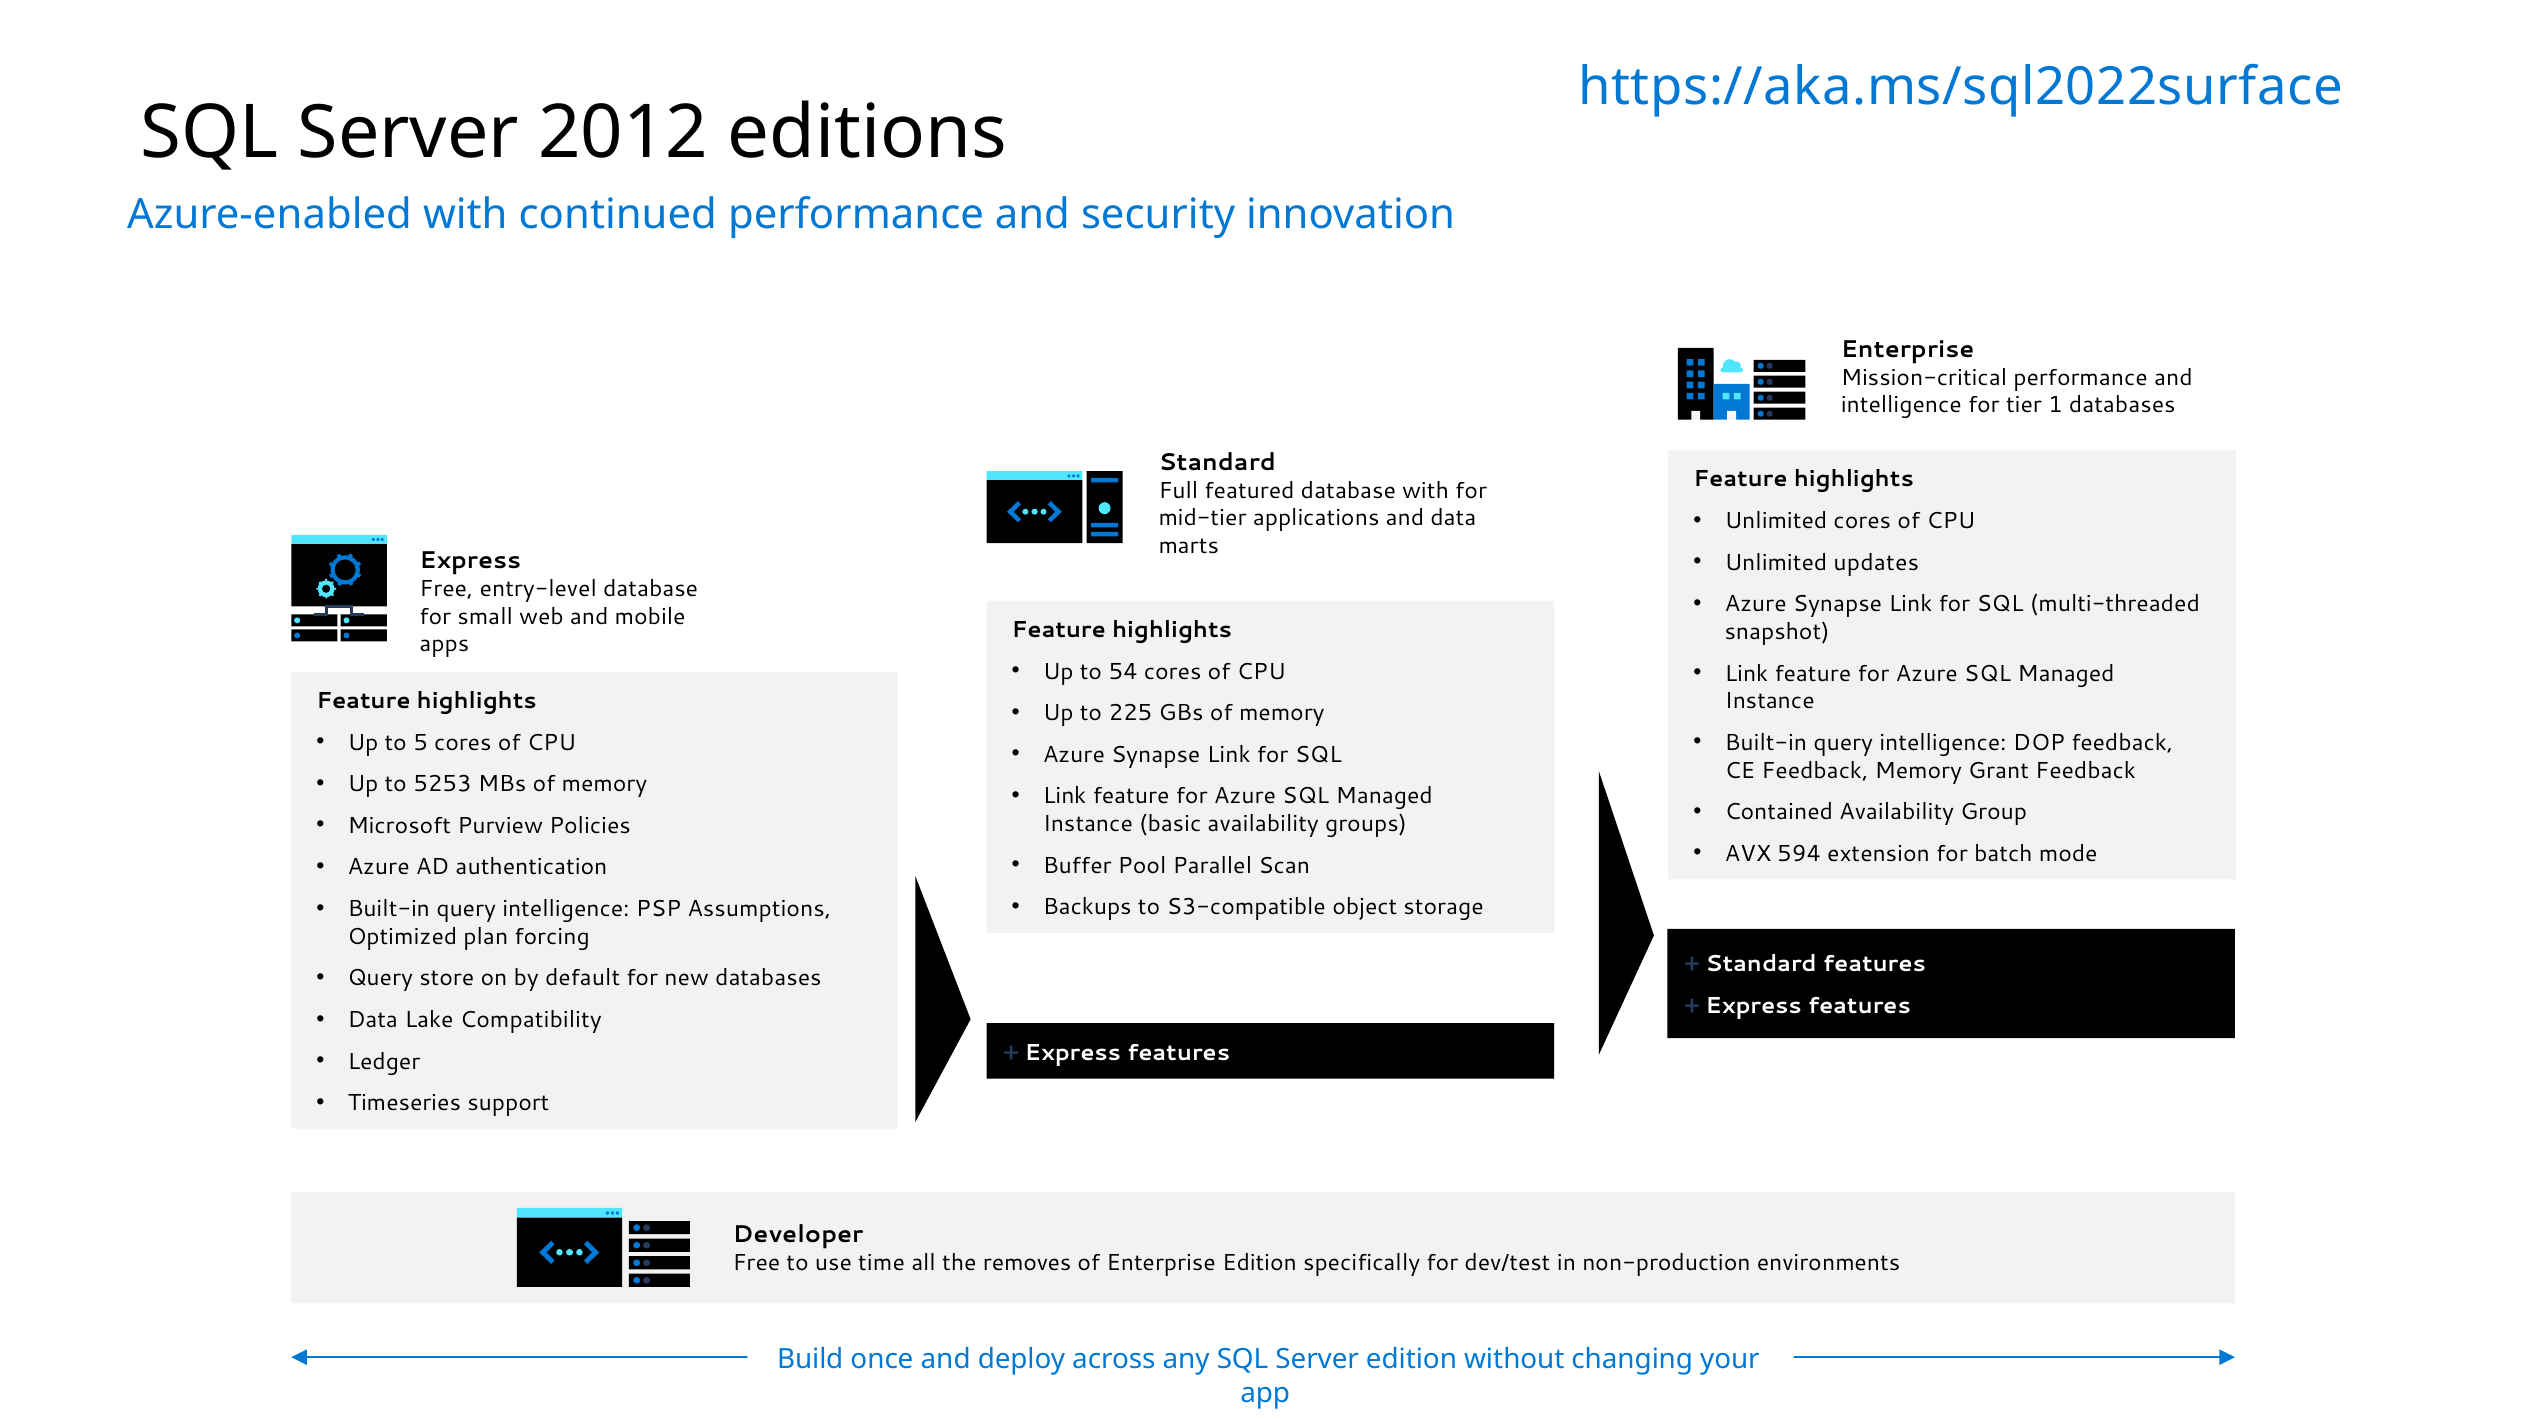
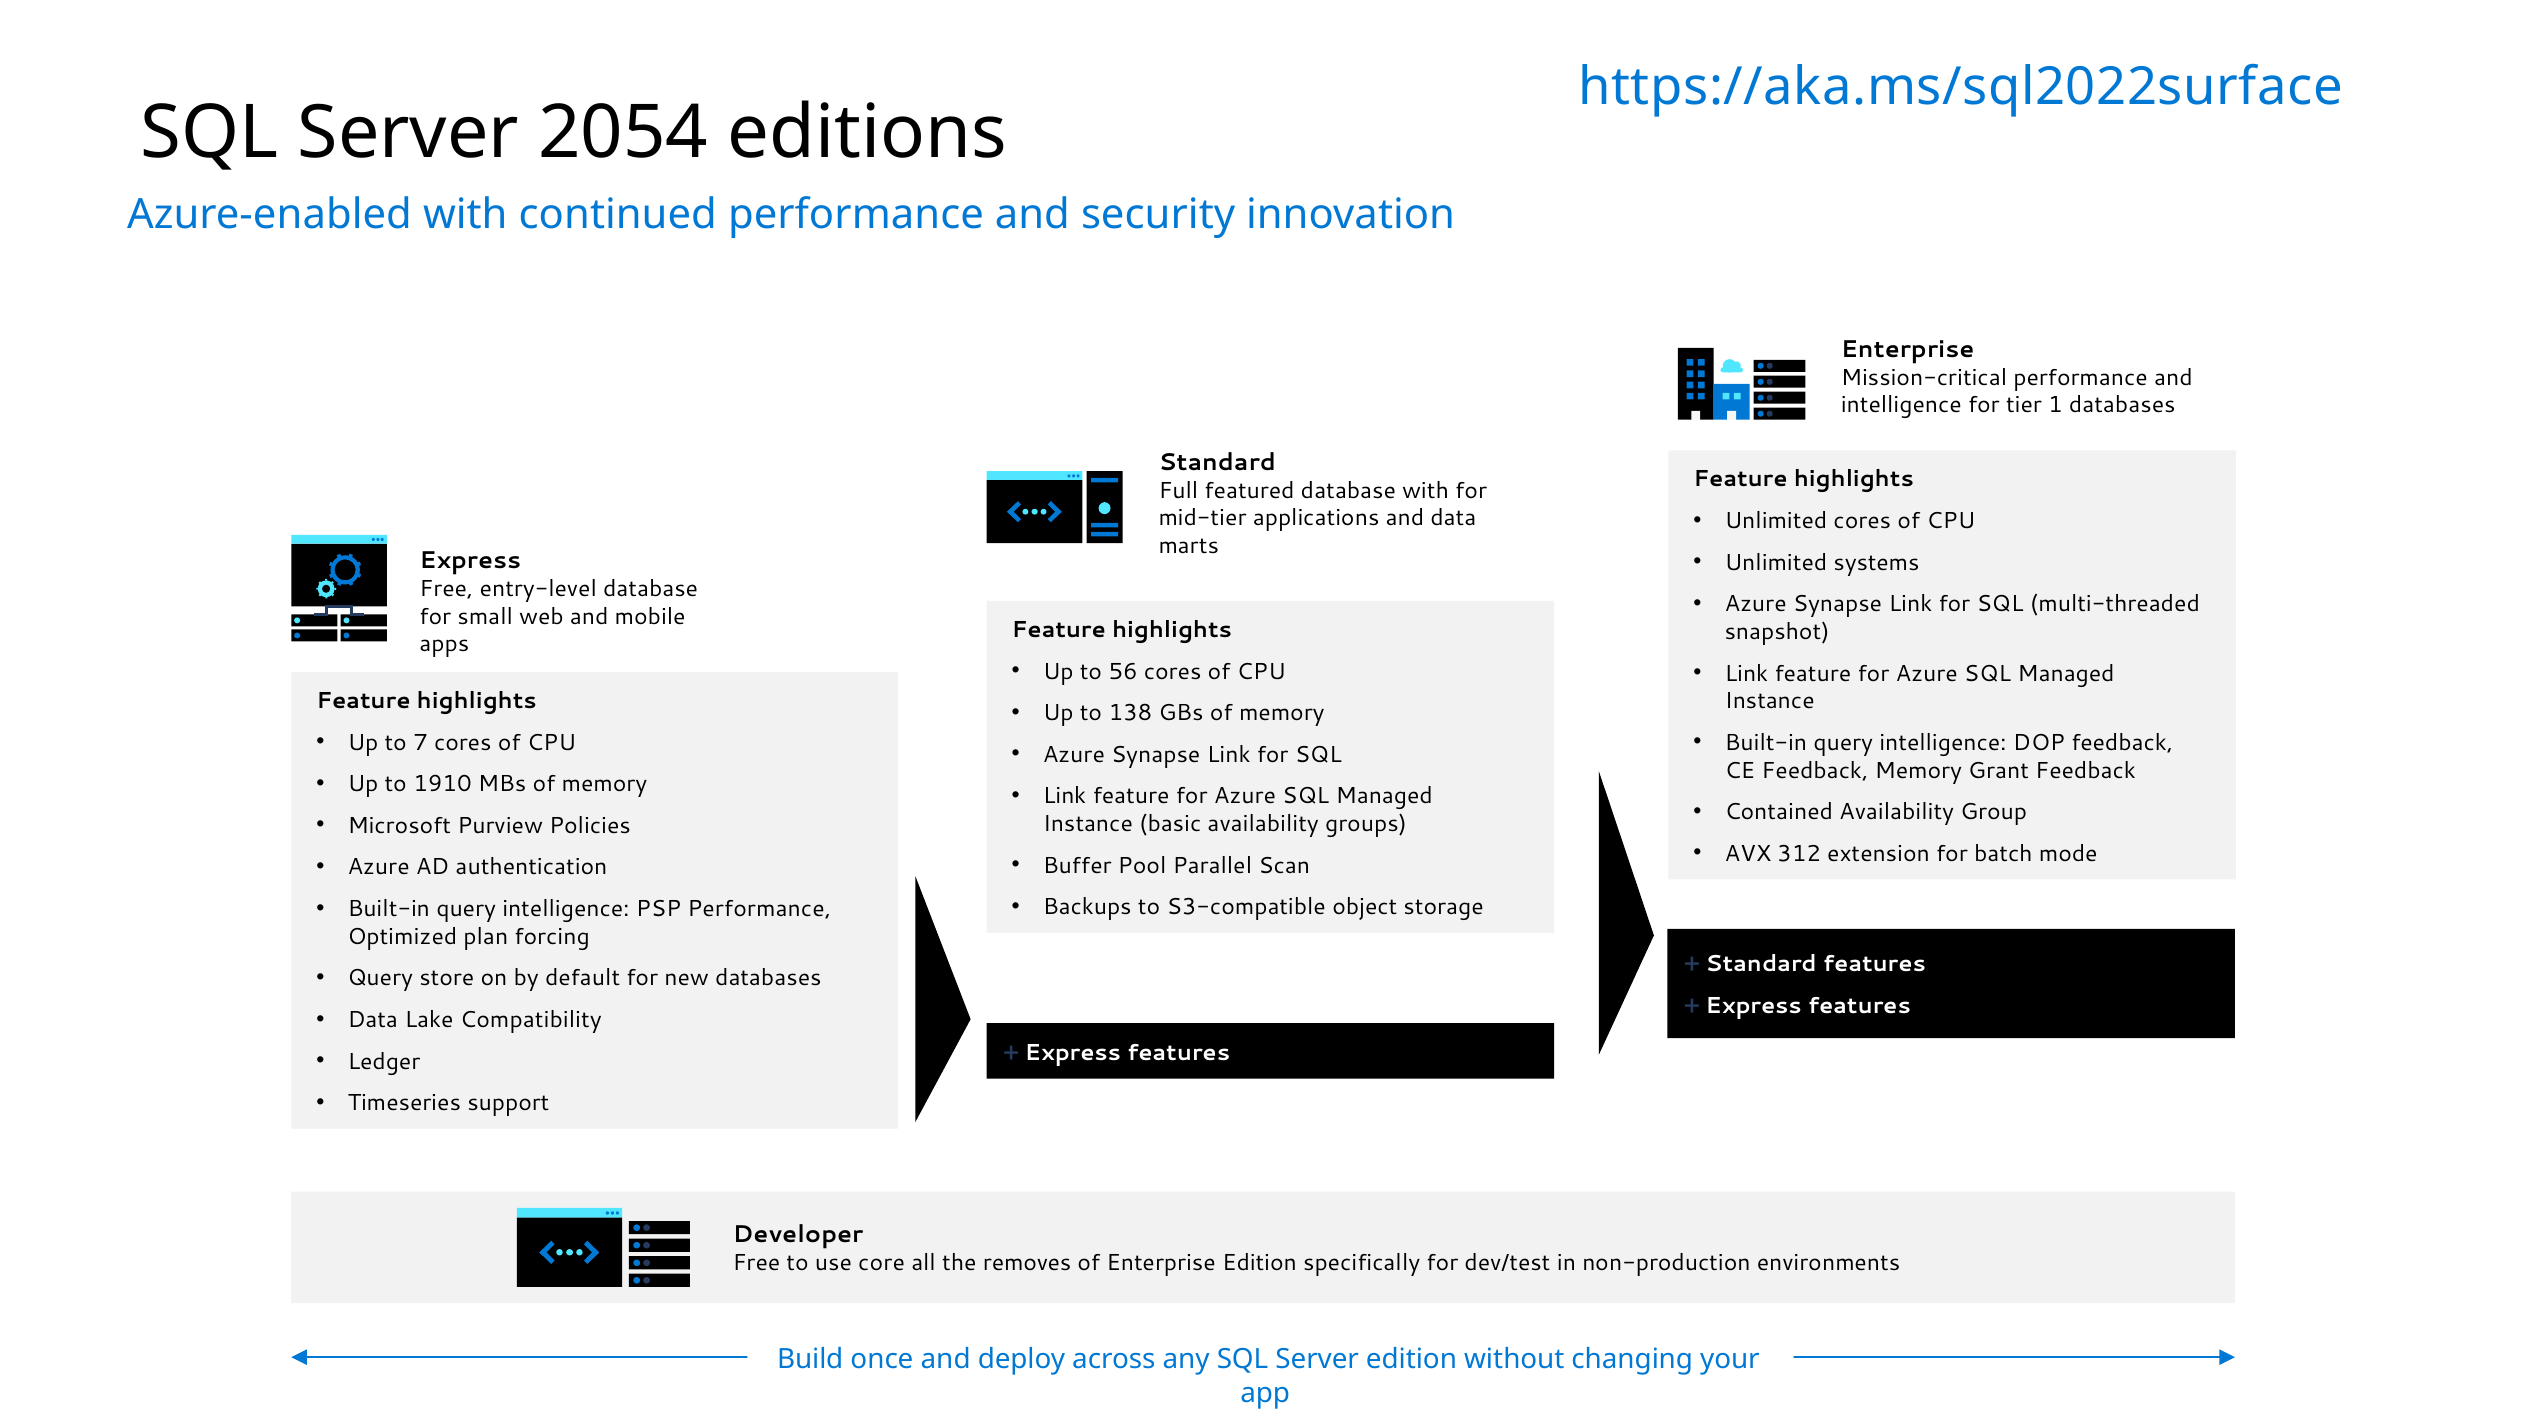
2012: 2012 -> 2054 (623, 133)
updates: updates -> systems (1876, 563)
54: 54 -> 56 (1123, 671)
225: 225 -> 138 (1130, 713)
5: 5 -> 7 (421, 742)
5253: 5253 -> 1910 (442, 784)
594: 594 -> 312 (1799, 854)
PSP Assumptions: Assumptions -> Performance (759, 909)
time: time -> core (882, 1263)
